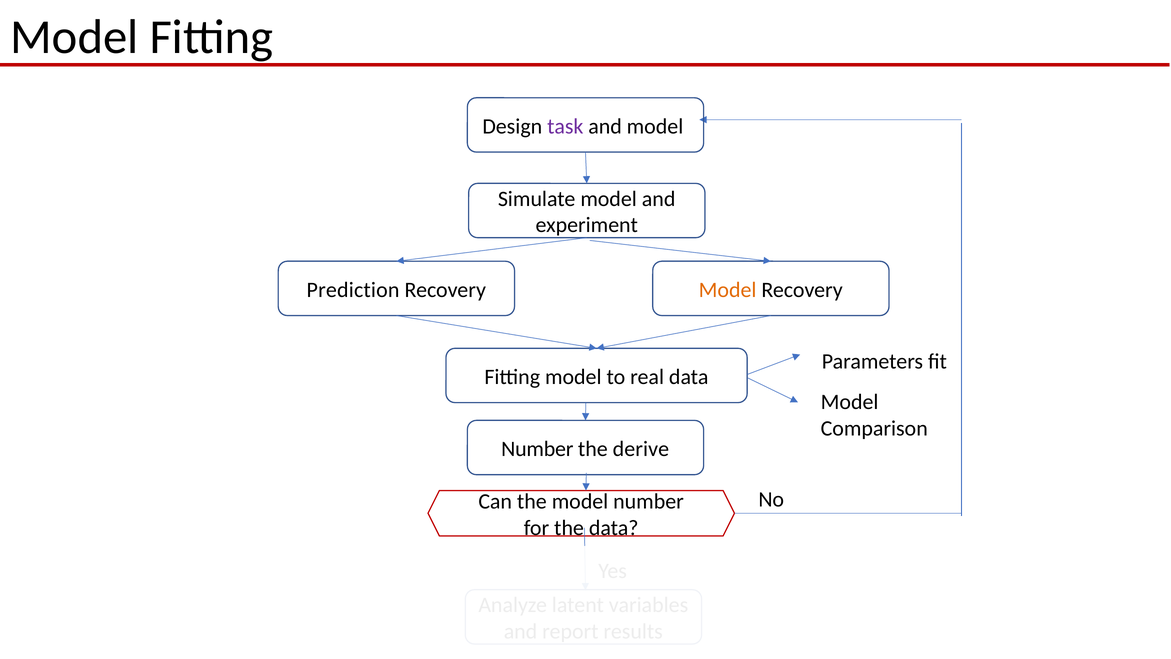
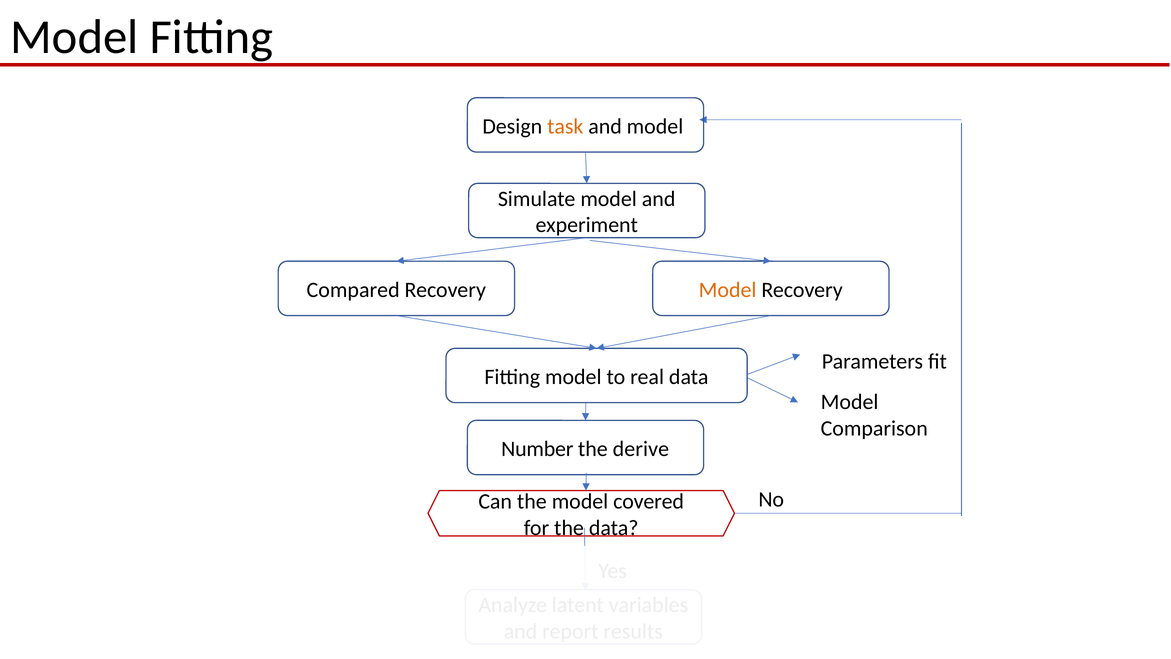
task colour: purple -> orange (565, 126)
Prediction: Prediction -> Compared (353, 290)
the model number: number -> covered (649, 501)
